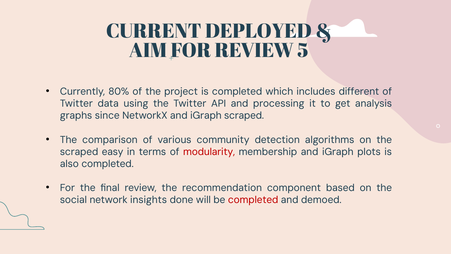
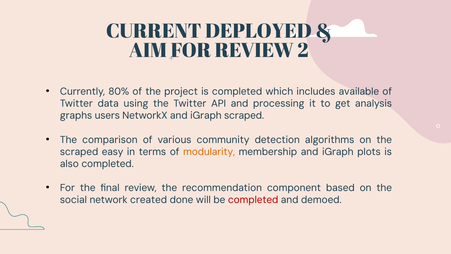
5: 5 -> 2 (303, 50)
different: different -> available (359, 91)
since: since -> users (107, 116)
modularity colour: red -> orange (209, 152)
insights: insights -> created (149, 200)
